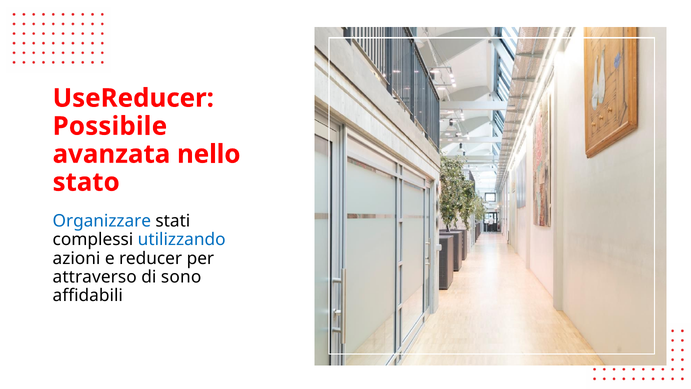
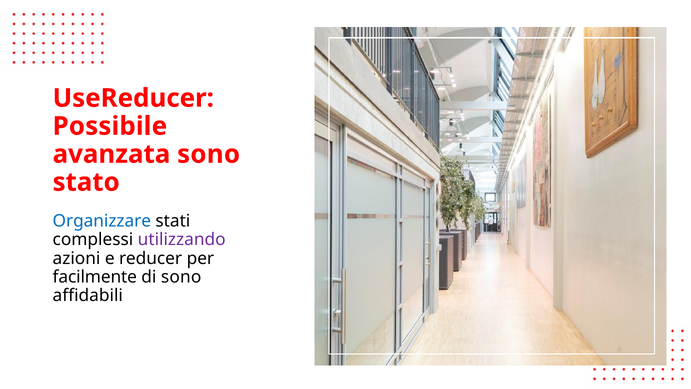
avanzata nello: nello -> sono (209, 154)
utilizzando colour: blue -> purple (182, 239)
attraverso: attraverso -> facilmente (95, 277)
